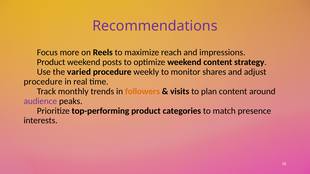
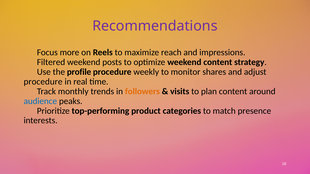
Product: Product -> Filtered (51, 62)
varied: varied -> profile (79, 72)
audience colour: purple -> blue (40, 101)
